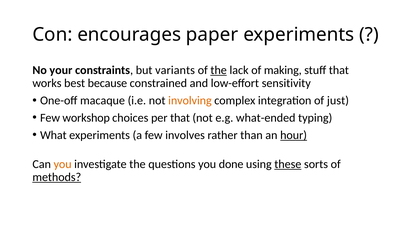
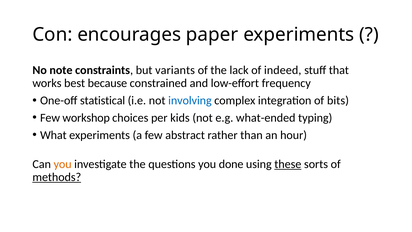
your: your -> note (61, 70)
the underline: present -> none (219, 70)
making: making -> indeed (283, 70)
sensitivity: sensitivity -> frequency (286, 83)
macaque: macaque -> statistical (103, 100)
involving colour: orange -> blue (190, 100)
just: just -> bits (338, 100)
per that: that -> kids (180, 118)
involves: involves -> abstract (185, 135)
hour underline: present -> none (294, 135)
